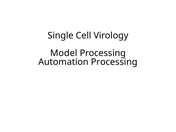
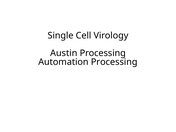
Model: Model -> Austin (64, 53)
